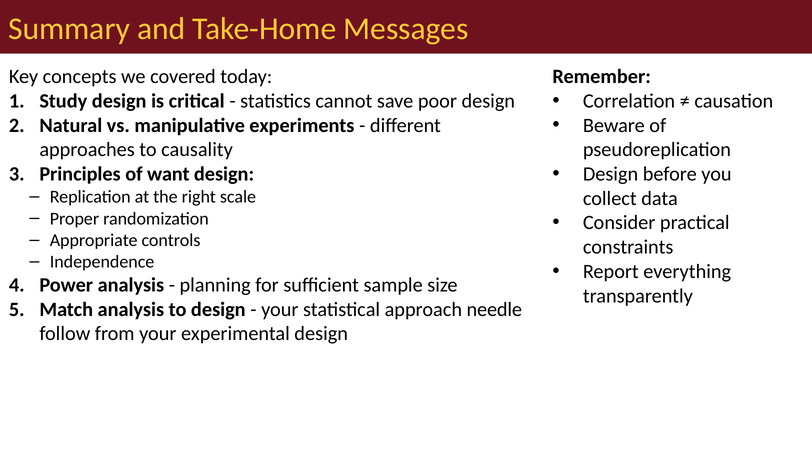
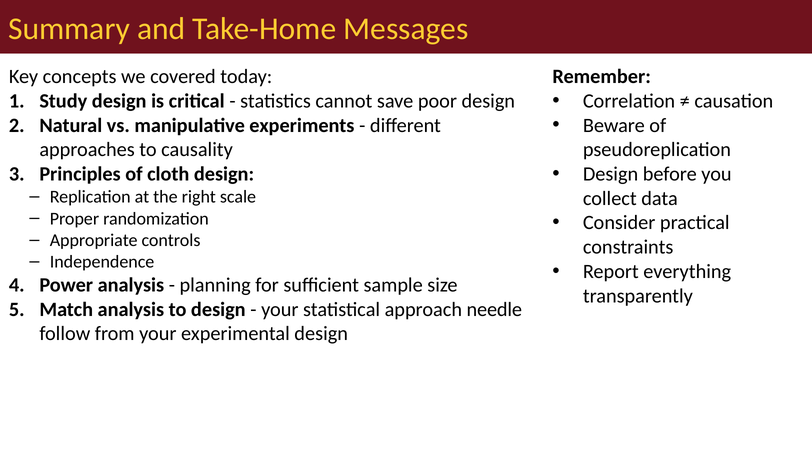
want: want -> cloth (168, 174)
